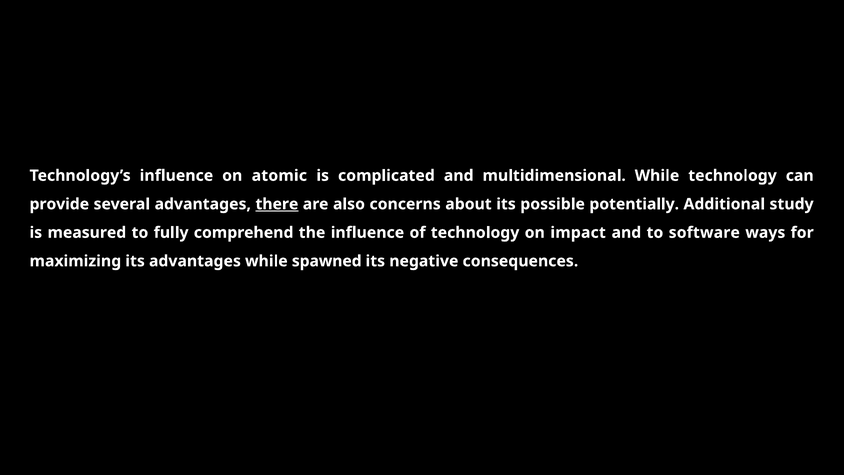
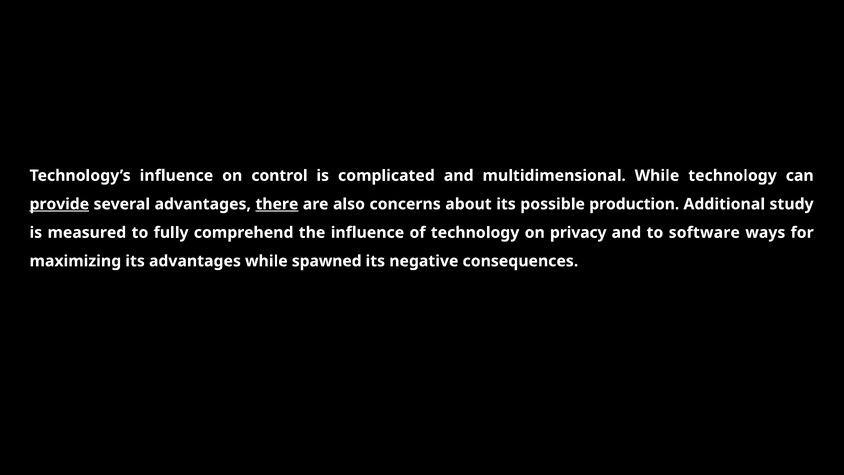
atomic: atomic -> control (279, 176)
provide underline: none -> present (59, 204)
potentially: potentially -> production (634, 204)
impact: impact -> privacy (578, 232)
